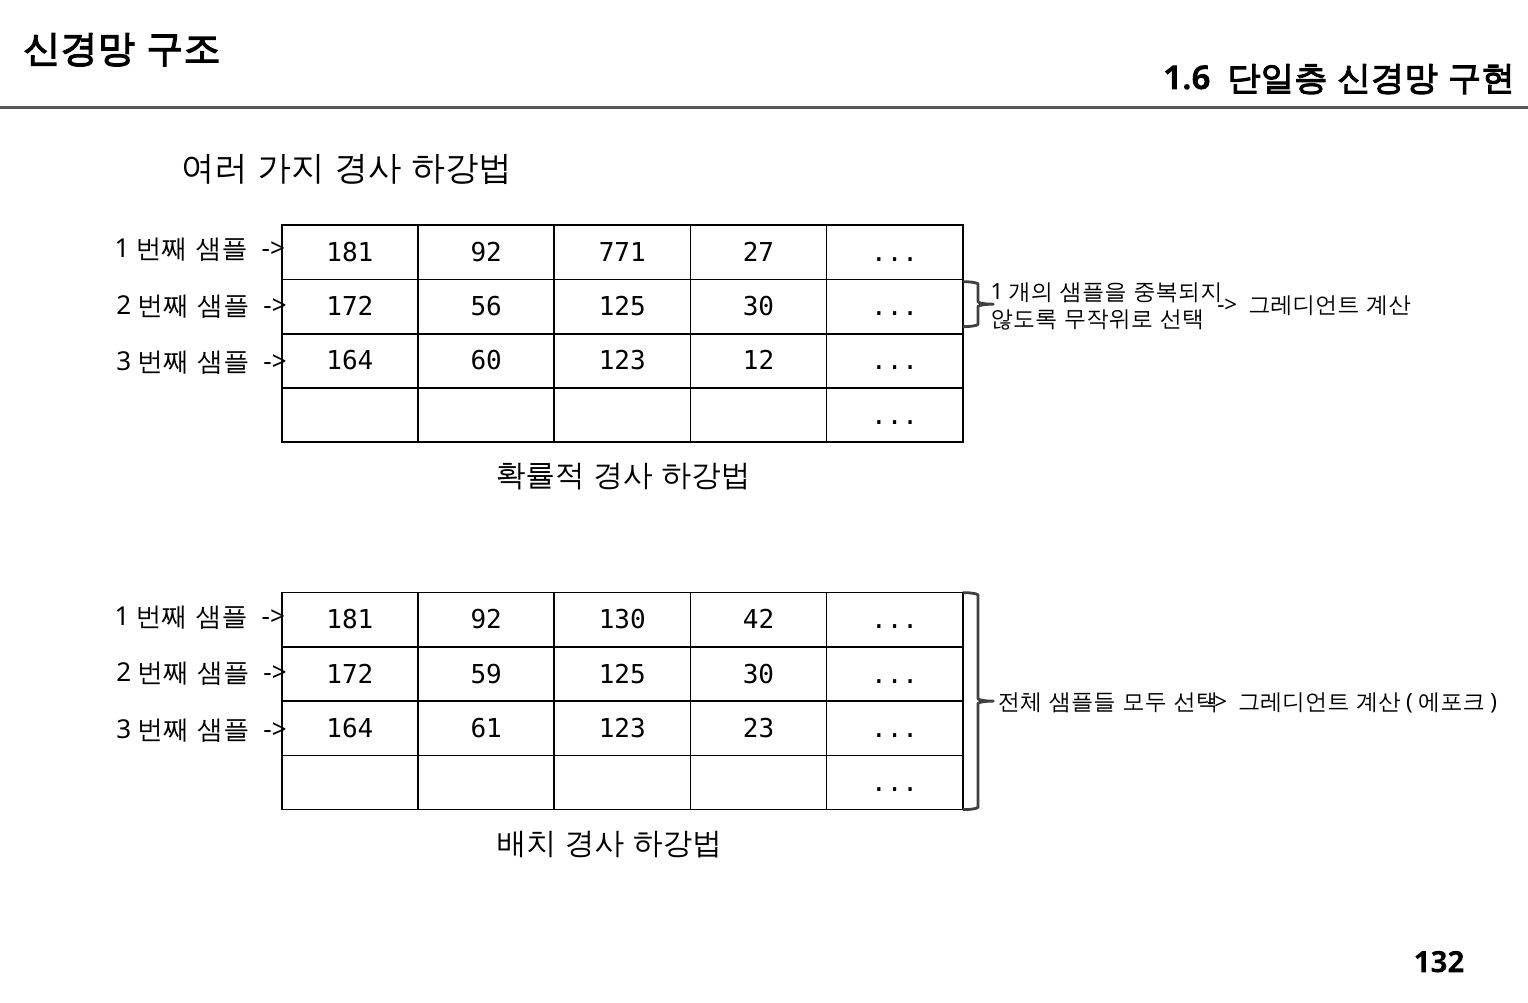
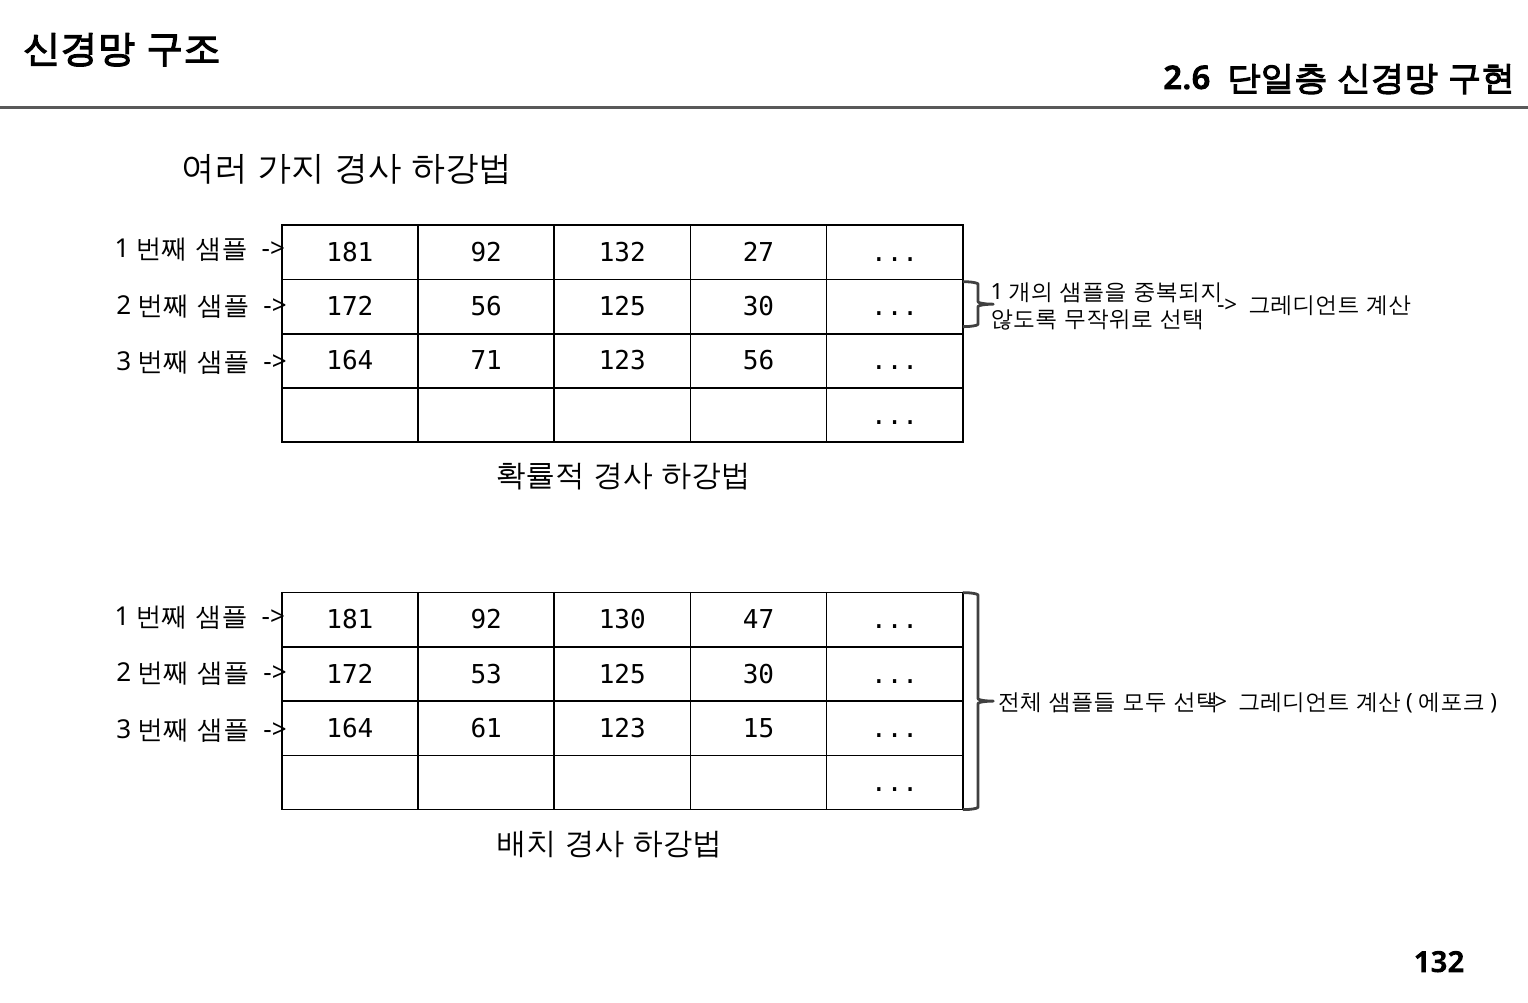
1.6: 1.6 -> 2.6 (1187, 78)
92 771: 771 -> 132 (622, 253)
60: 60 -> 71 (486, 362)
123 12: 12 -> 56 (759, 362)
42: 42 -> 47 (759, 621)
59: 59 -> 53 (486, 675)
23: 23 -> 15 (759, 729)
